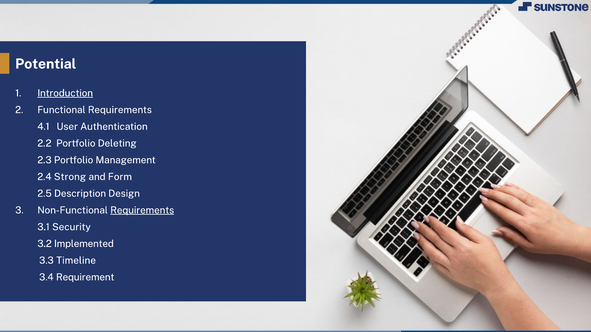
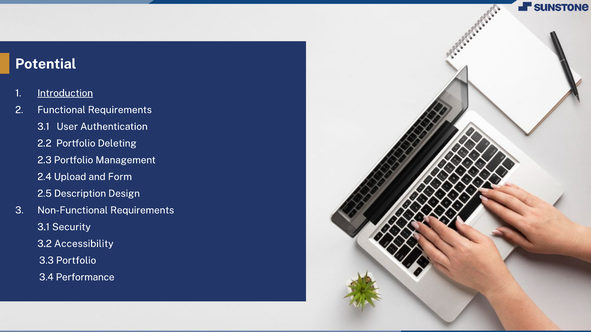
4.1: 4.1 -> 3.1 (43, 127)
Strong: Strong -> Upload (70, 177)
Requirements underline: present -> none (142, 211)
Implemented: Implemented -> Accessibility (84, 244)
3.3 Timeline: Timeline -> Portfolio (76, 261)
Requirement: Requirement -> Performance (85, 278)
